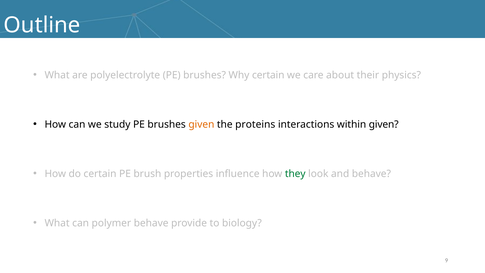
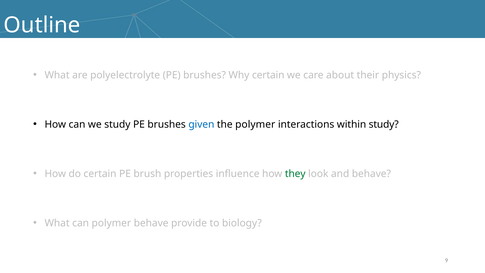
given colour: orange -> blue (201, 124)
the proteins: proteins -> polymer (255, 124)
within given: given -> study (384, 124)
